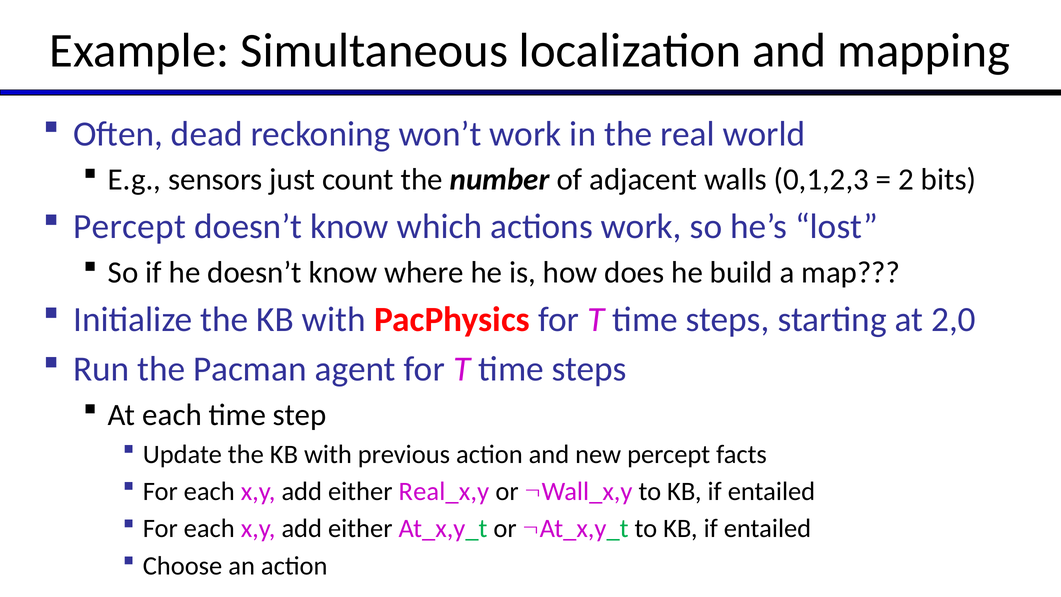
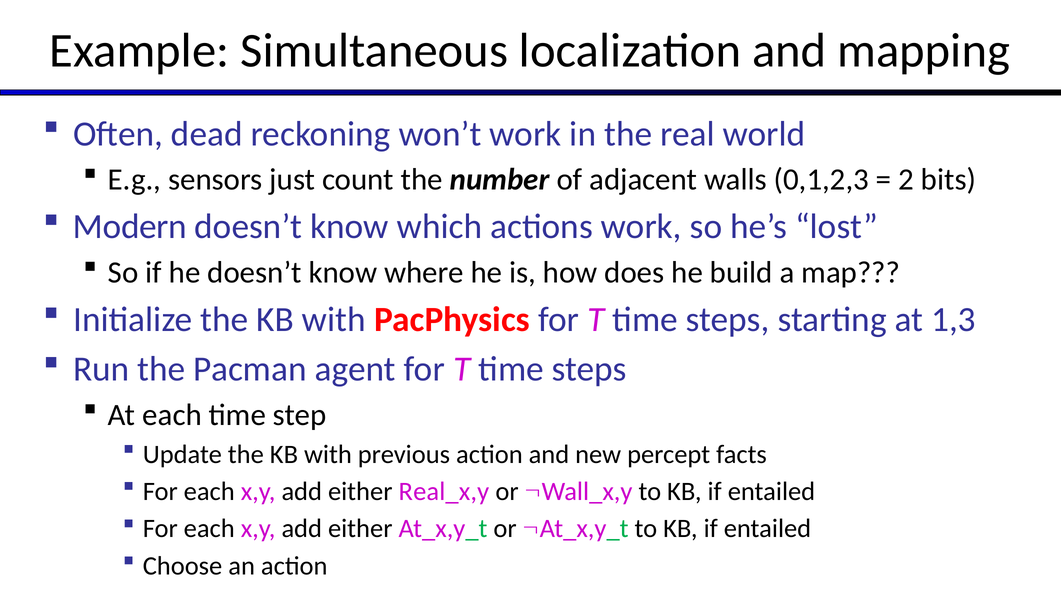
Percept: Percept -> Modern (130, 227)
2,0: 2,0 -> 1,3 (953, 320)
